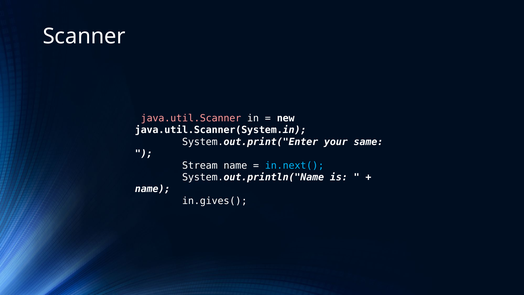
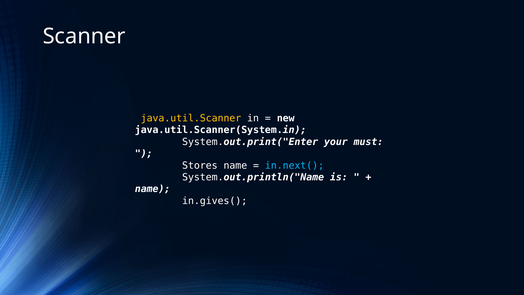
java.util.Scanner colour: pink -> yellow (191, 118)
same: same -> must (368, 142)
Stream: Stream -> Stores (200, 165)
